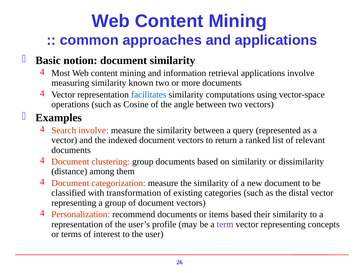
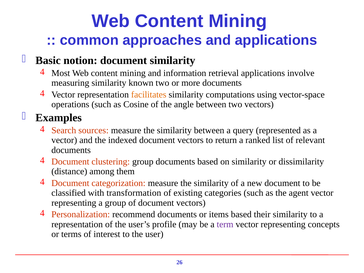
facilitates colour: blue -> orange (149, 95)
Search involve: involve -> sources (93, 130)
distal: distal -> agent (299, 193)
